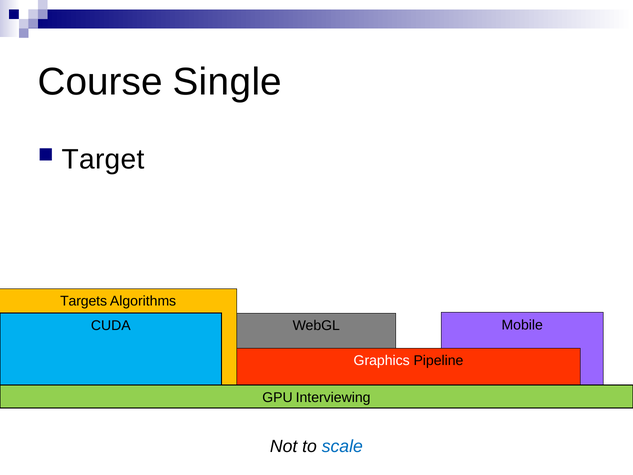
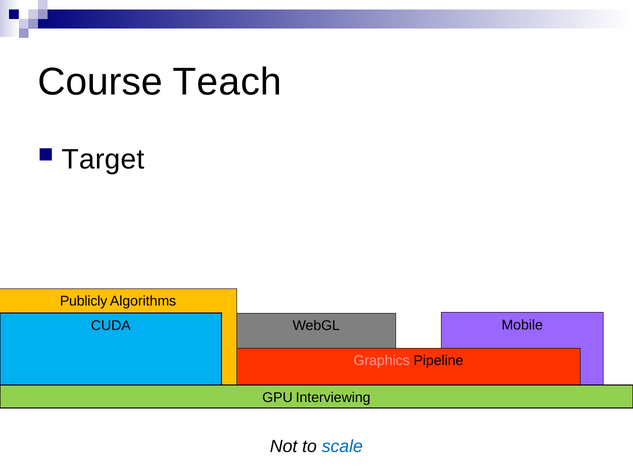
Single: Single -> Teach (227, 82)
Targets: Targets -> Publicly (84, 301)
Graphics colour: white -> pink (382, 361)
